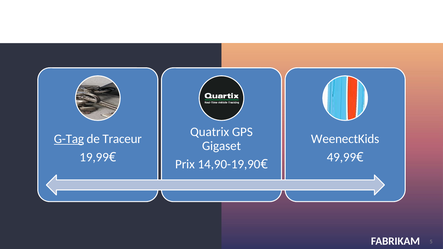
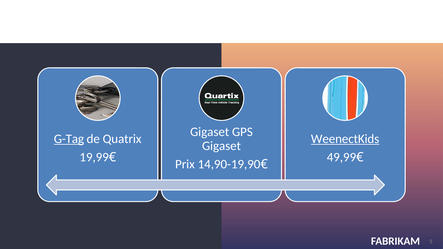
Quatrix: Quatrix -> Gigaset (210, 132)
Traceur: Traceur -> Quatrix (122, 139)
WeenectKids underline: none -> present (345, 139)
